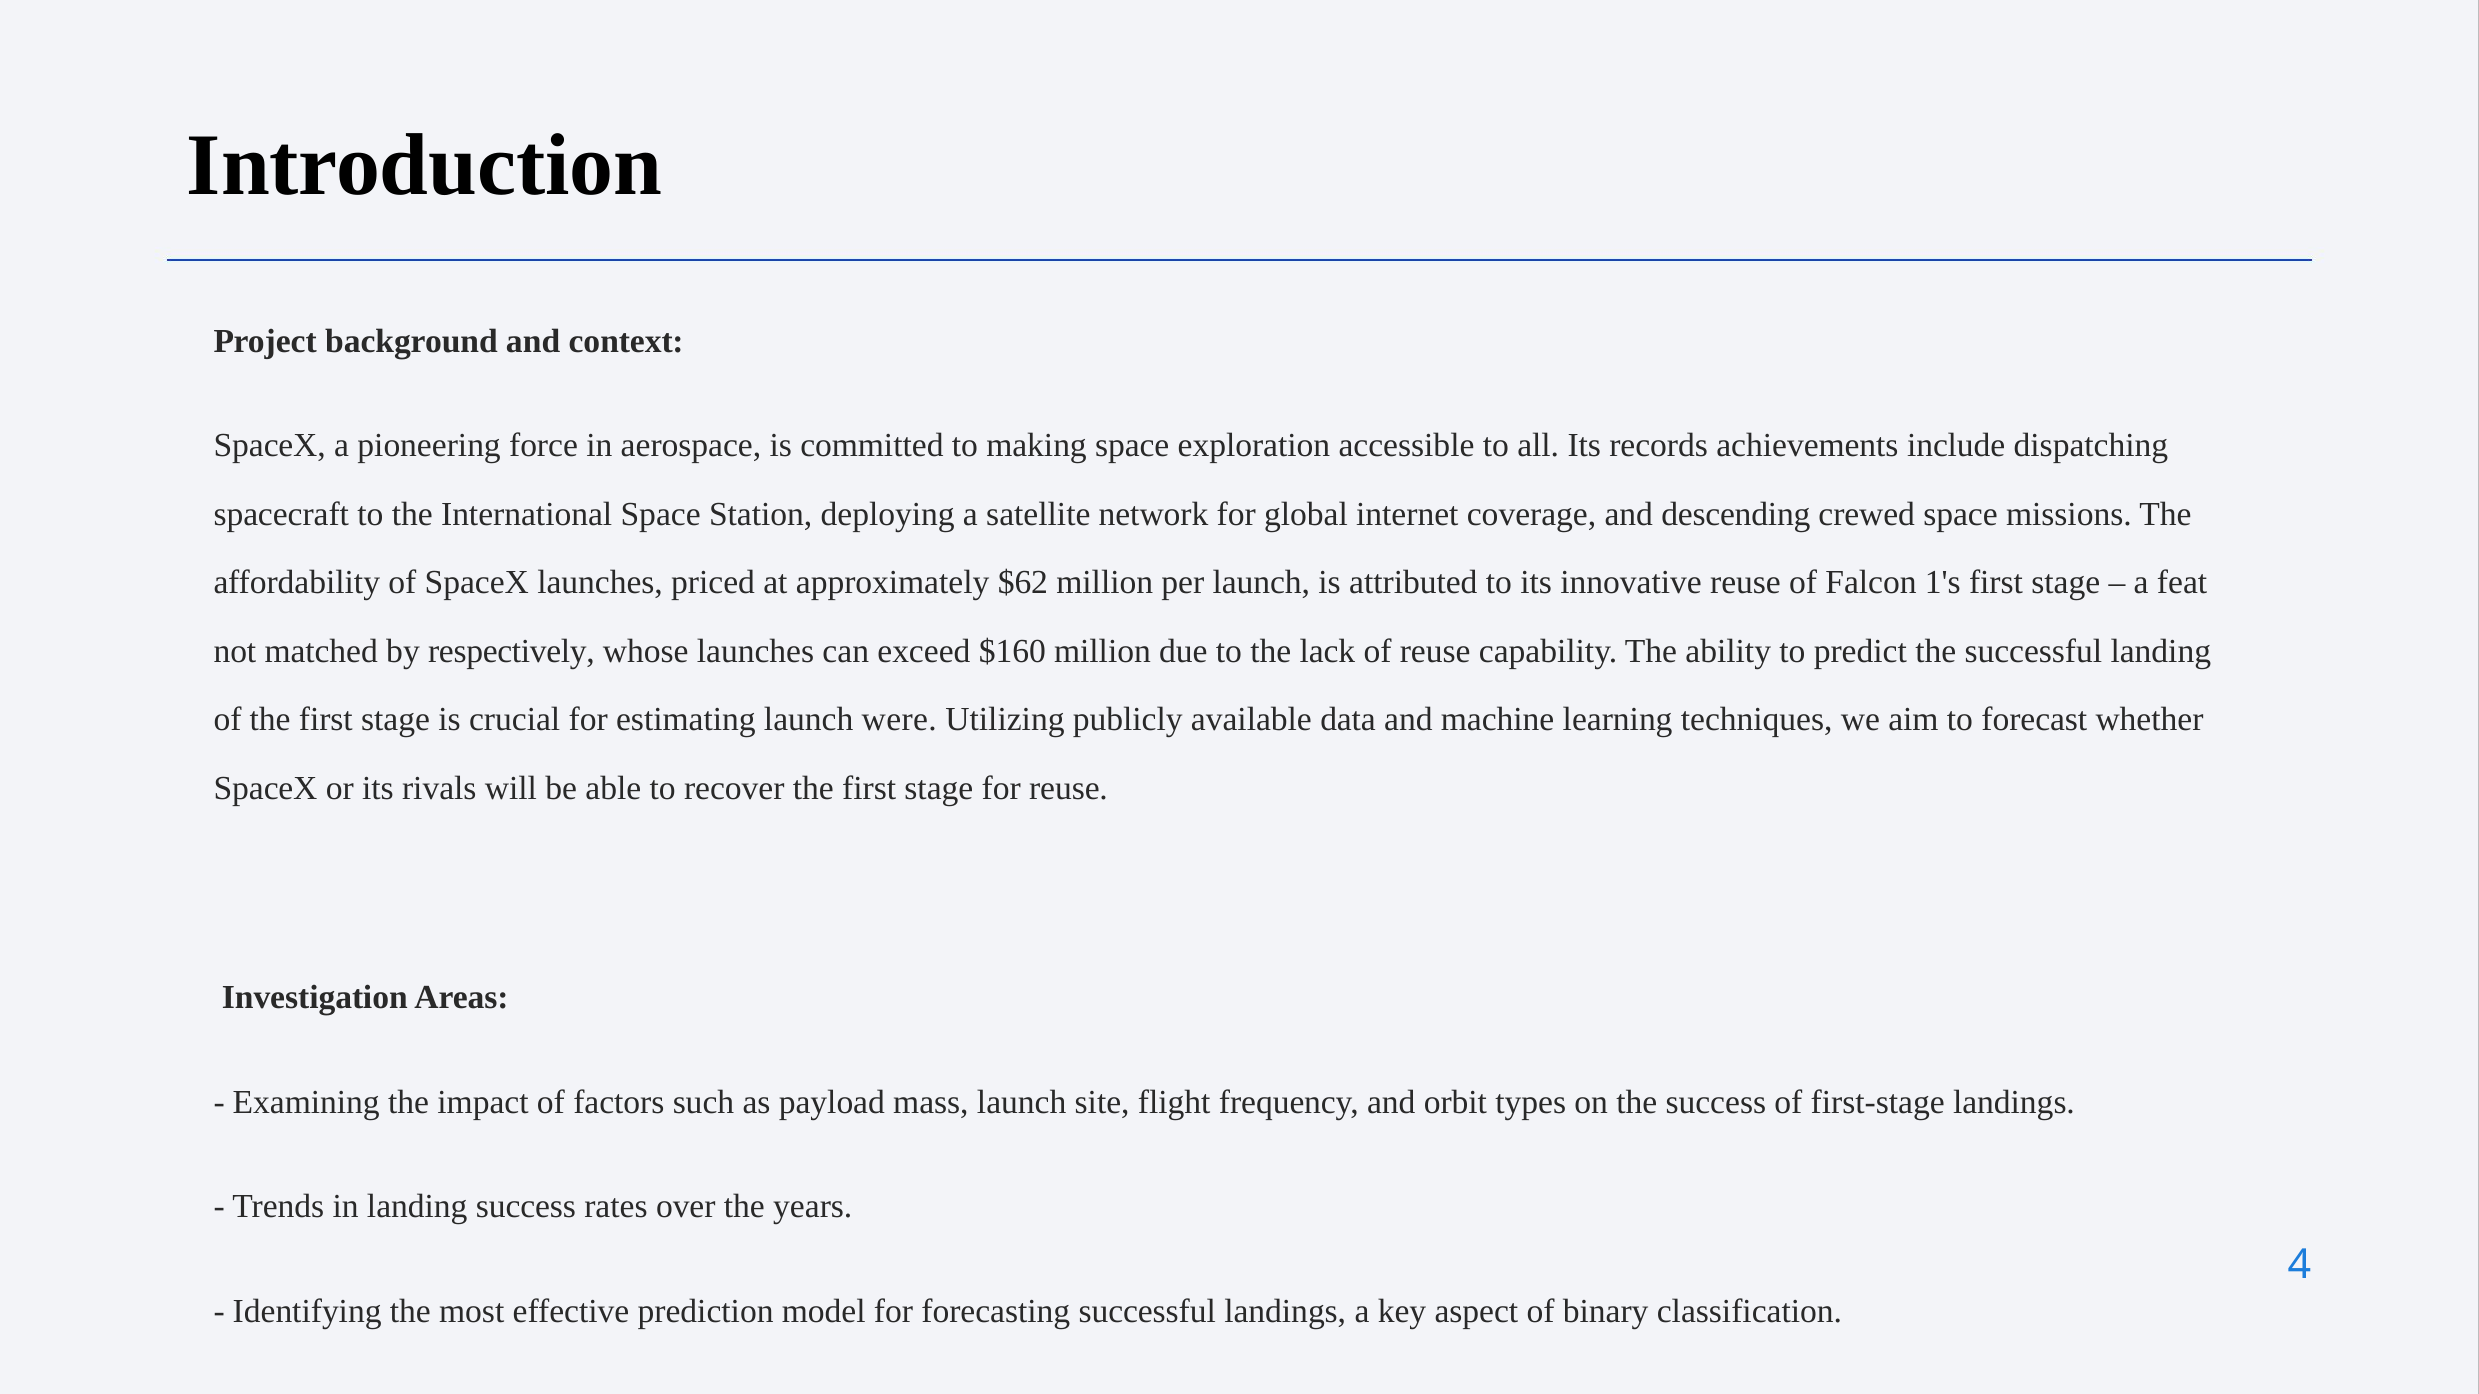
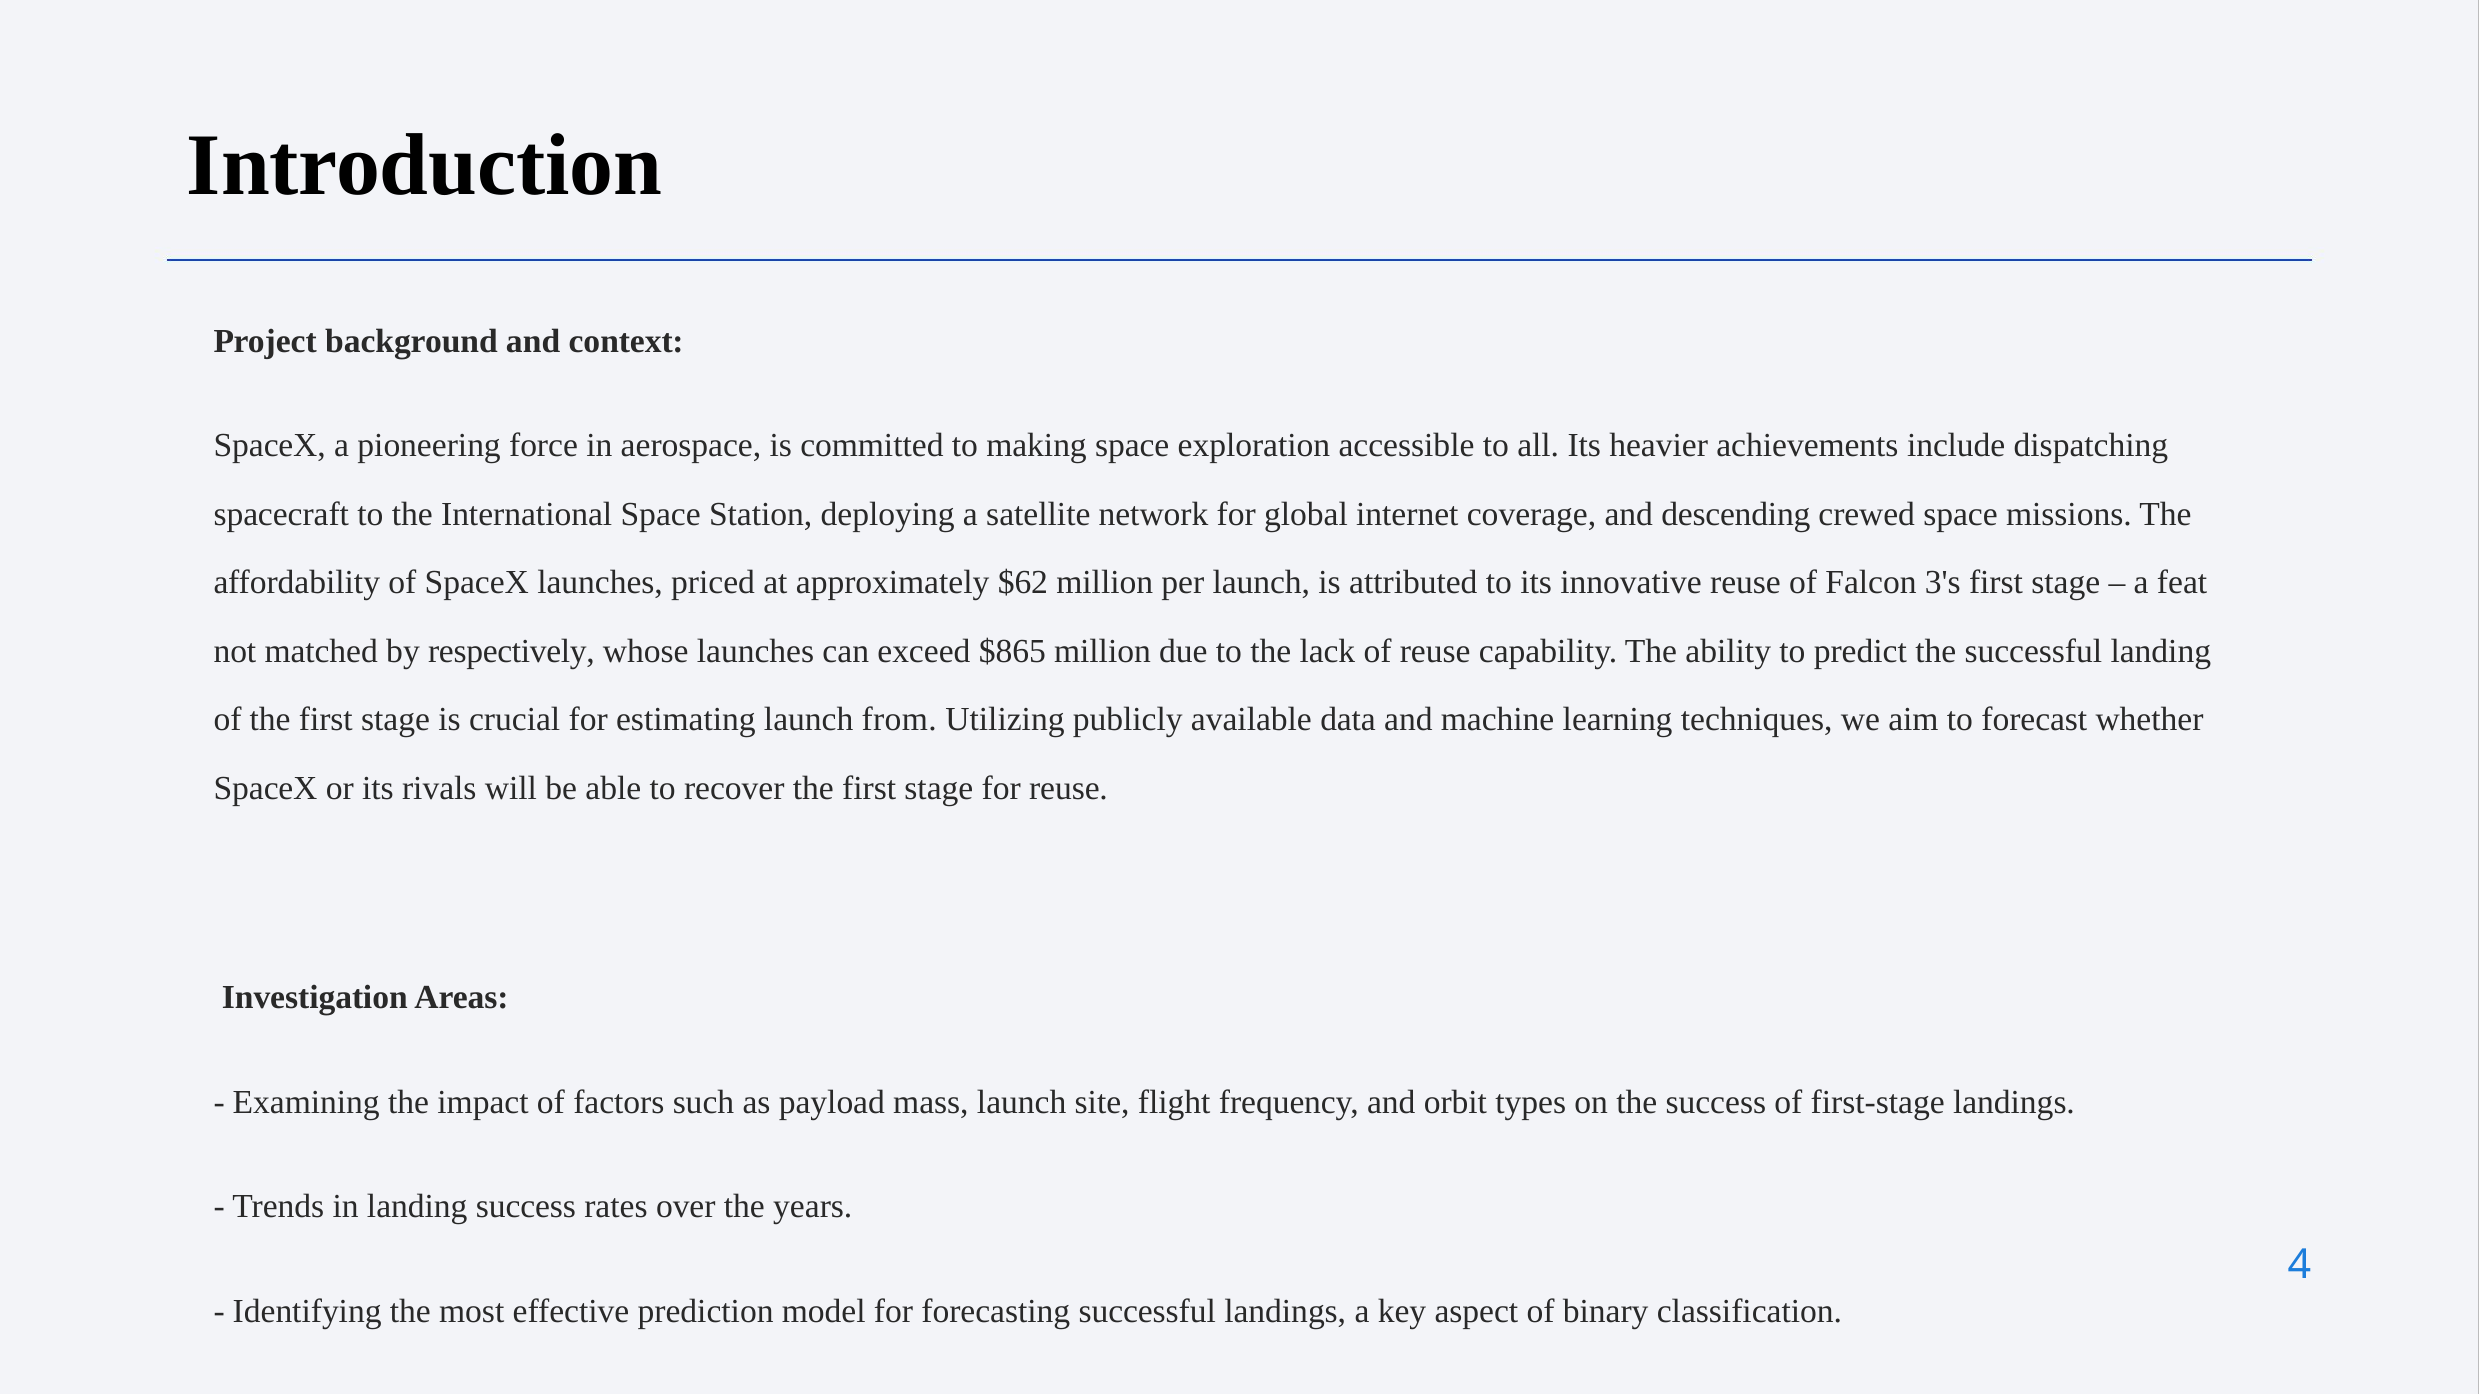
records: records -> heavier (1659, 446)
1's: 1's -> 3's (1943, 583)
$160: $160 -> $865 (1012, 652)
were: were -> from (899, 720)
